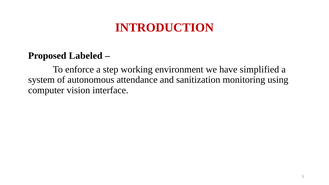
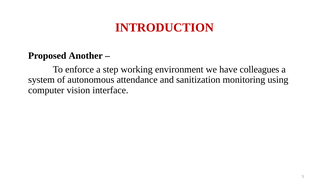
Labeled: Labeled -> Another (86, 56)
simplified: simplified -> colleagues (259, 69)
